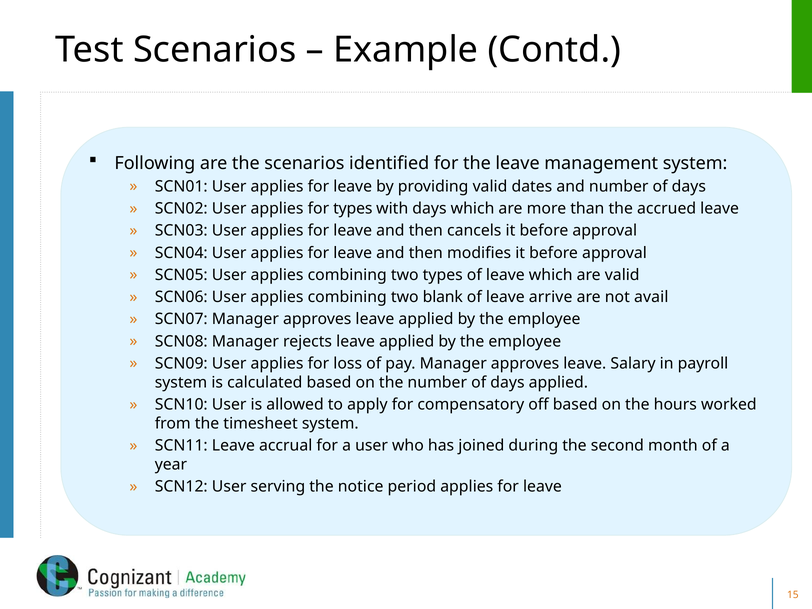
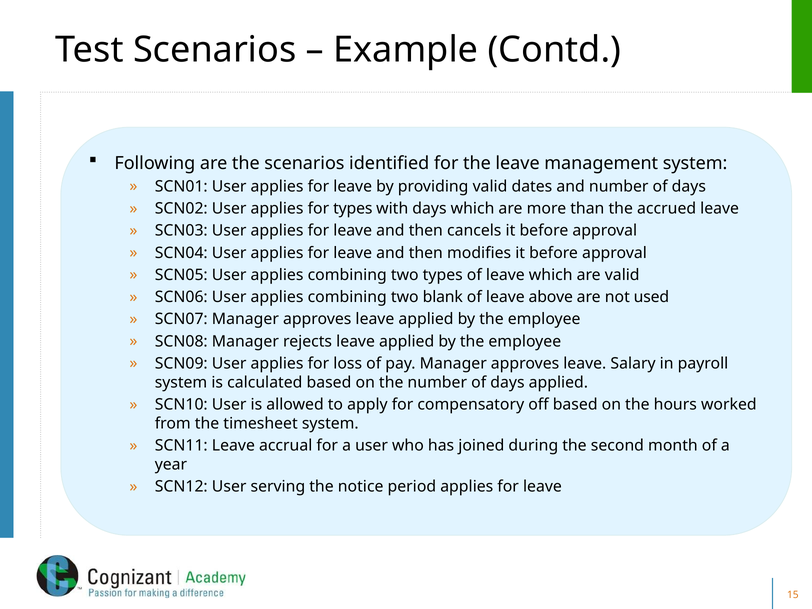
arrive: arrive -> above (551, 297)
avail: avail -> used (651, 297)
